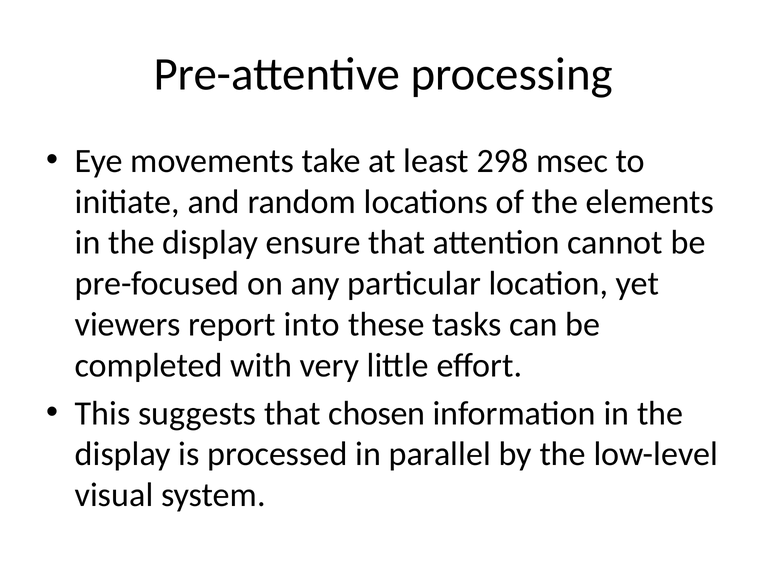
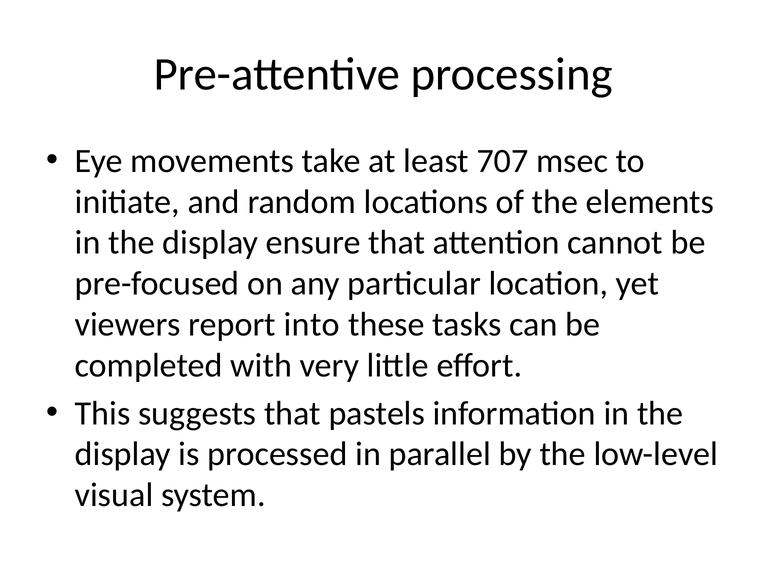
298: 298 -> 707 (502, 161)
chosen: chosen -> pastels (377, 413)
